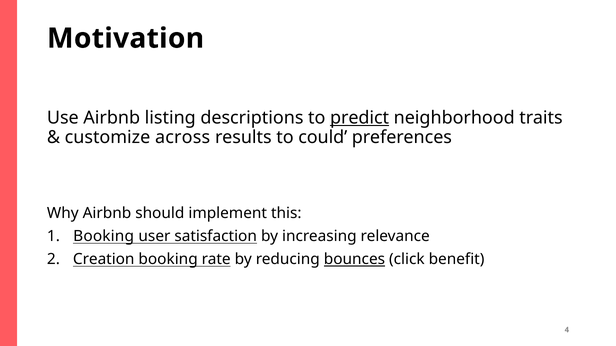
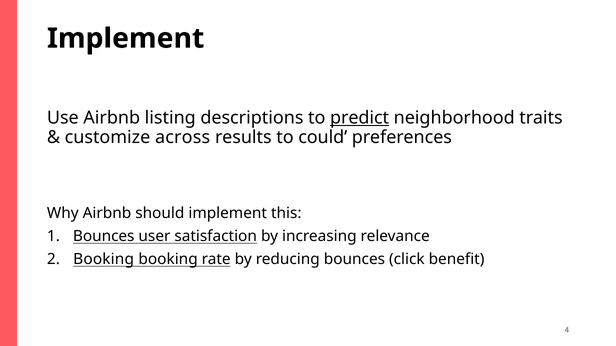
Motivation: Motivation -> Implement (126, 38)
Booking: Booking -> Bounces (104, 237)
Creation: Creation -> Booking (104, 260)
bounces underline: present -> none (354, 260)
